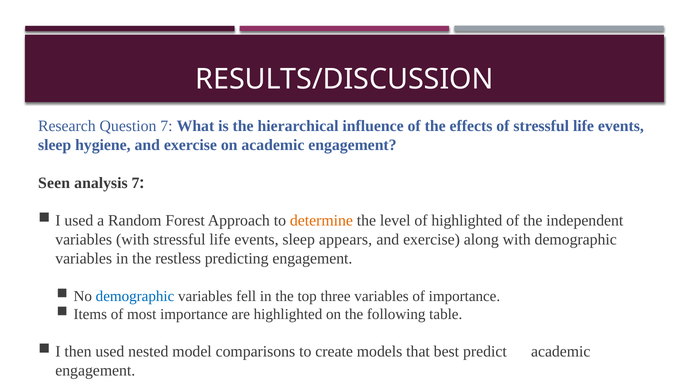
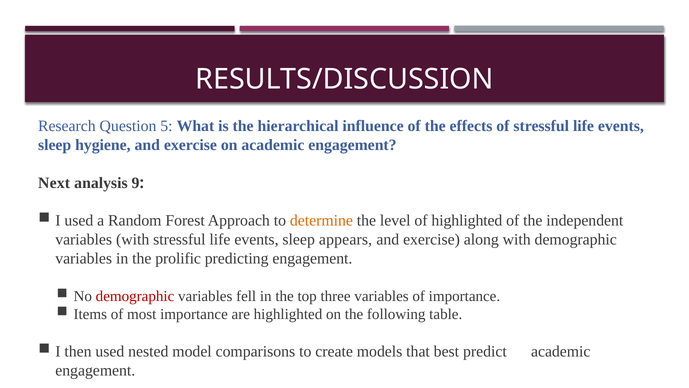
Question 7: 7 -> 5 (166, 126)
Seen: Seen -> Next (54, 183)
analysis 7: 7 -> 9 (135, 183)
restless: restless -> prolific (178, 258)
demographic colour: blue -> red (135, 296)
